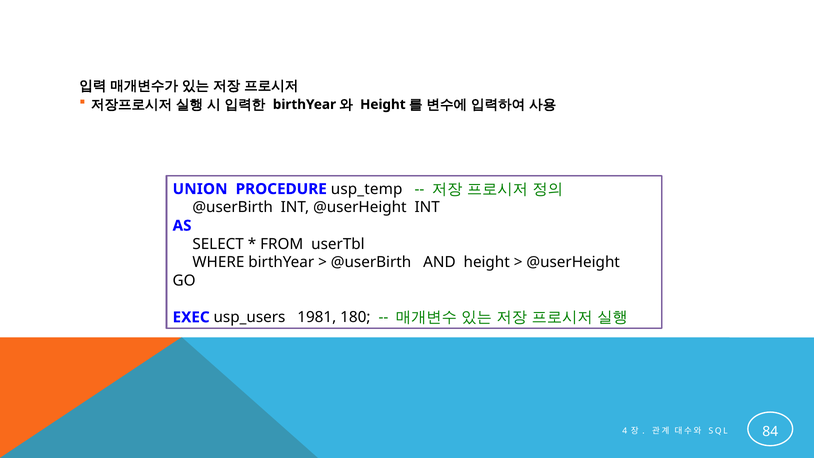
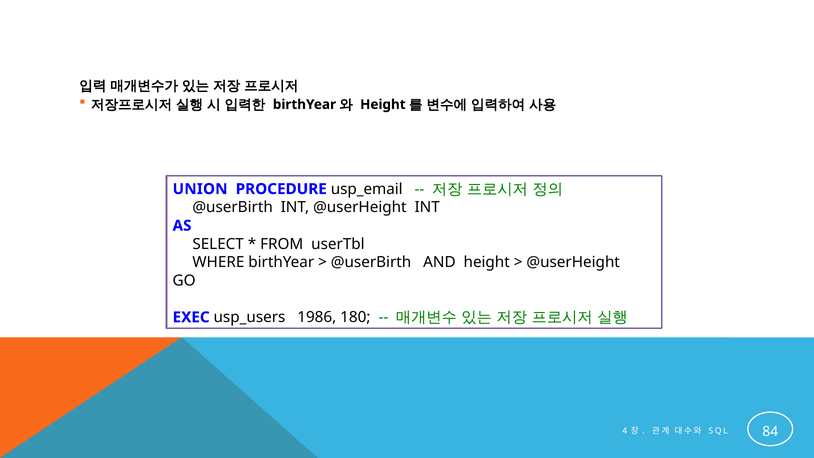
usp_temp: usp_temp -> usp_email (367, 189)
1981: 1981 -> 1986 (317, 317)
